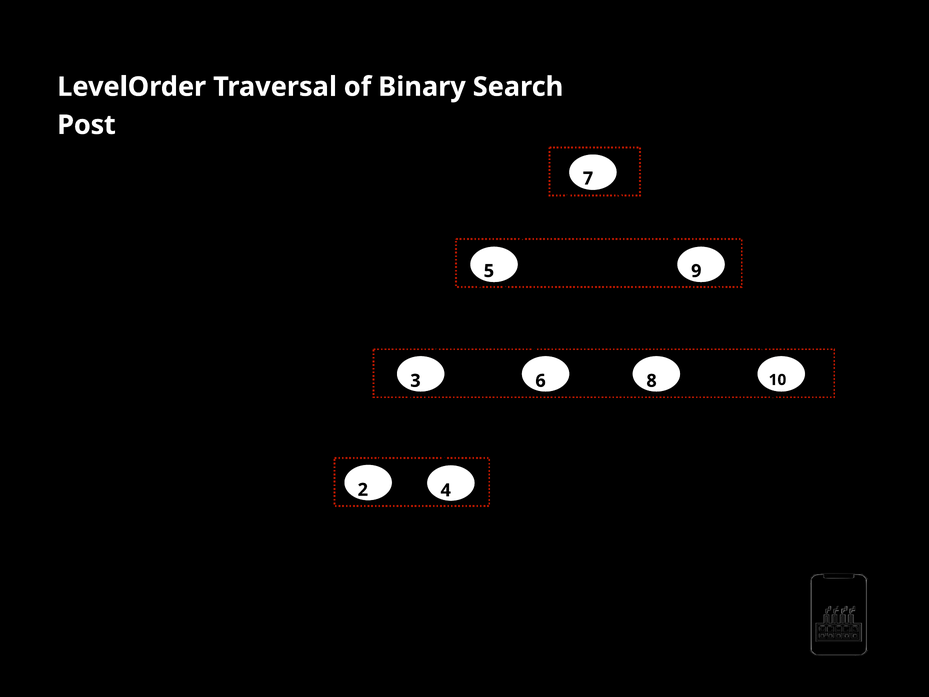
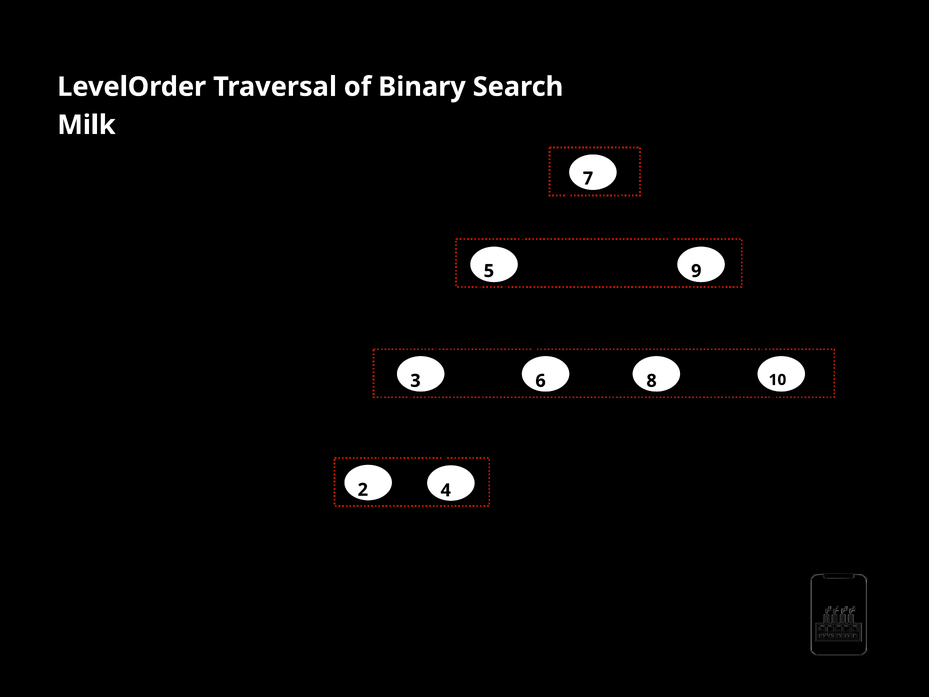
Post: Post -> Milk (86, 125)
